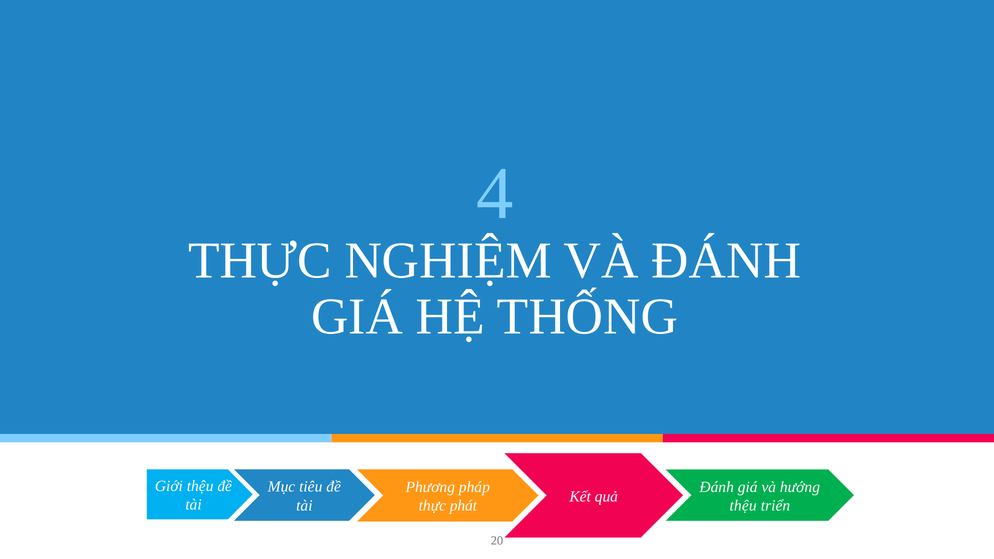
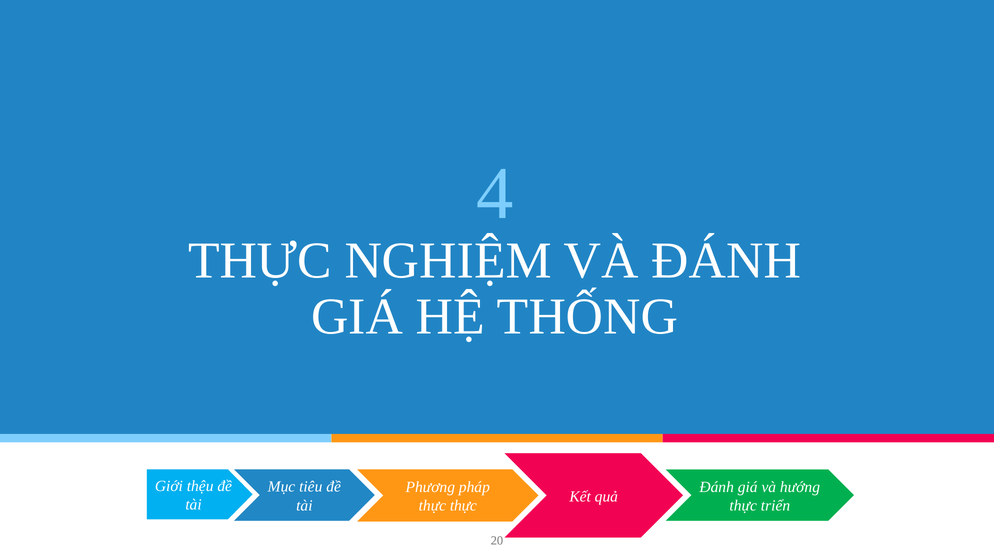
thệu: thệu -> thực (743, 506)
thực phát: phát -> thực (463, 506)
